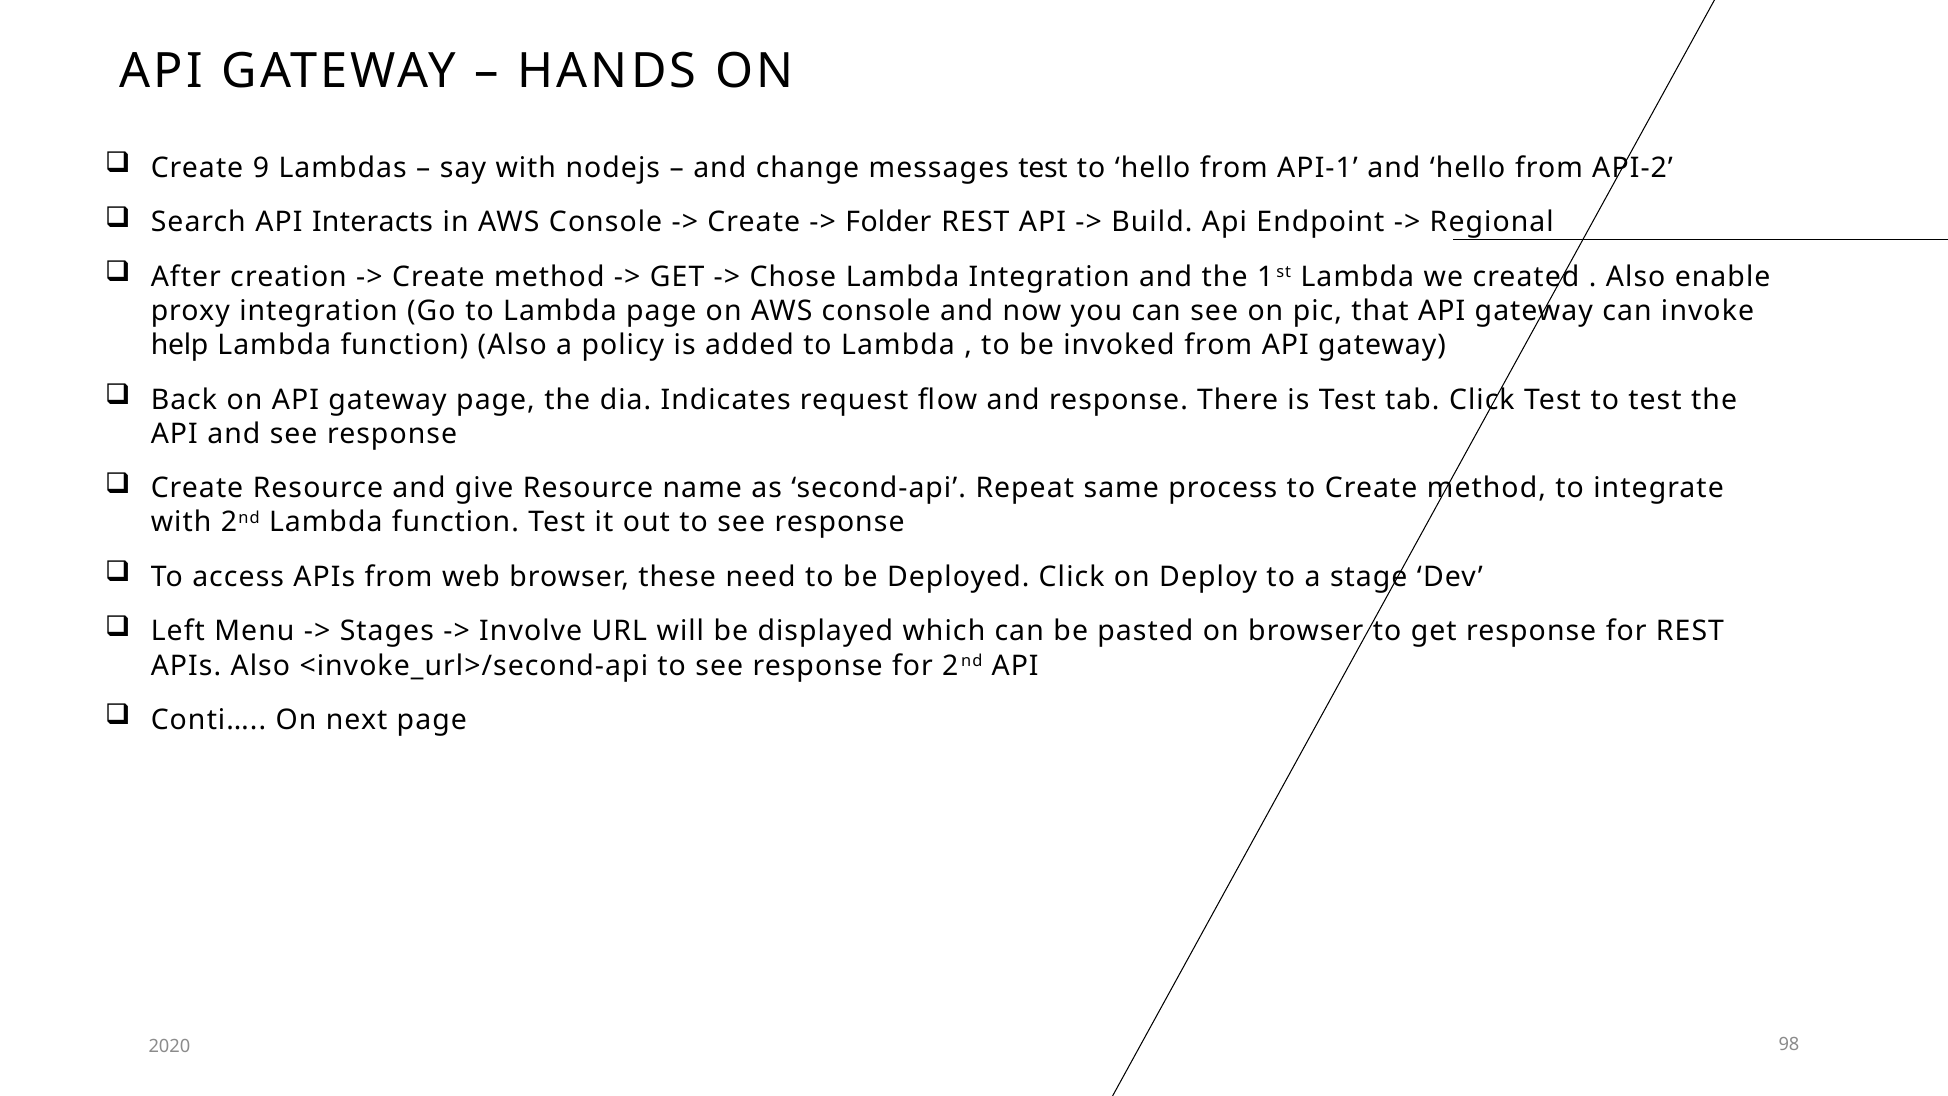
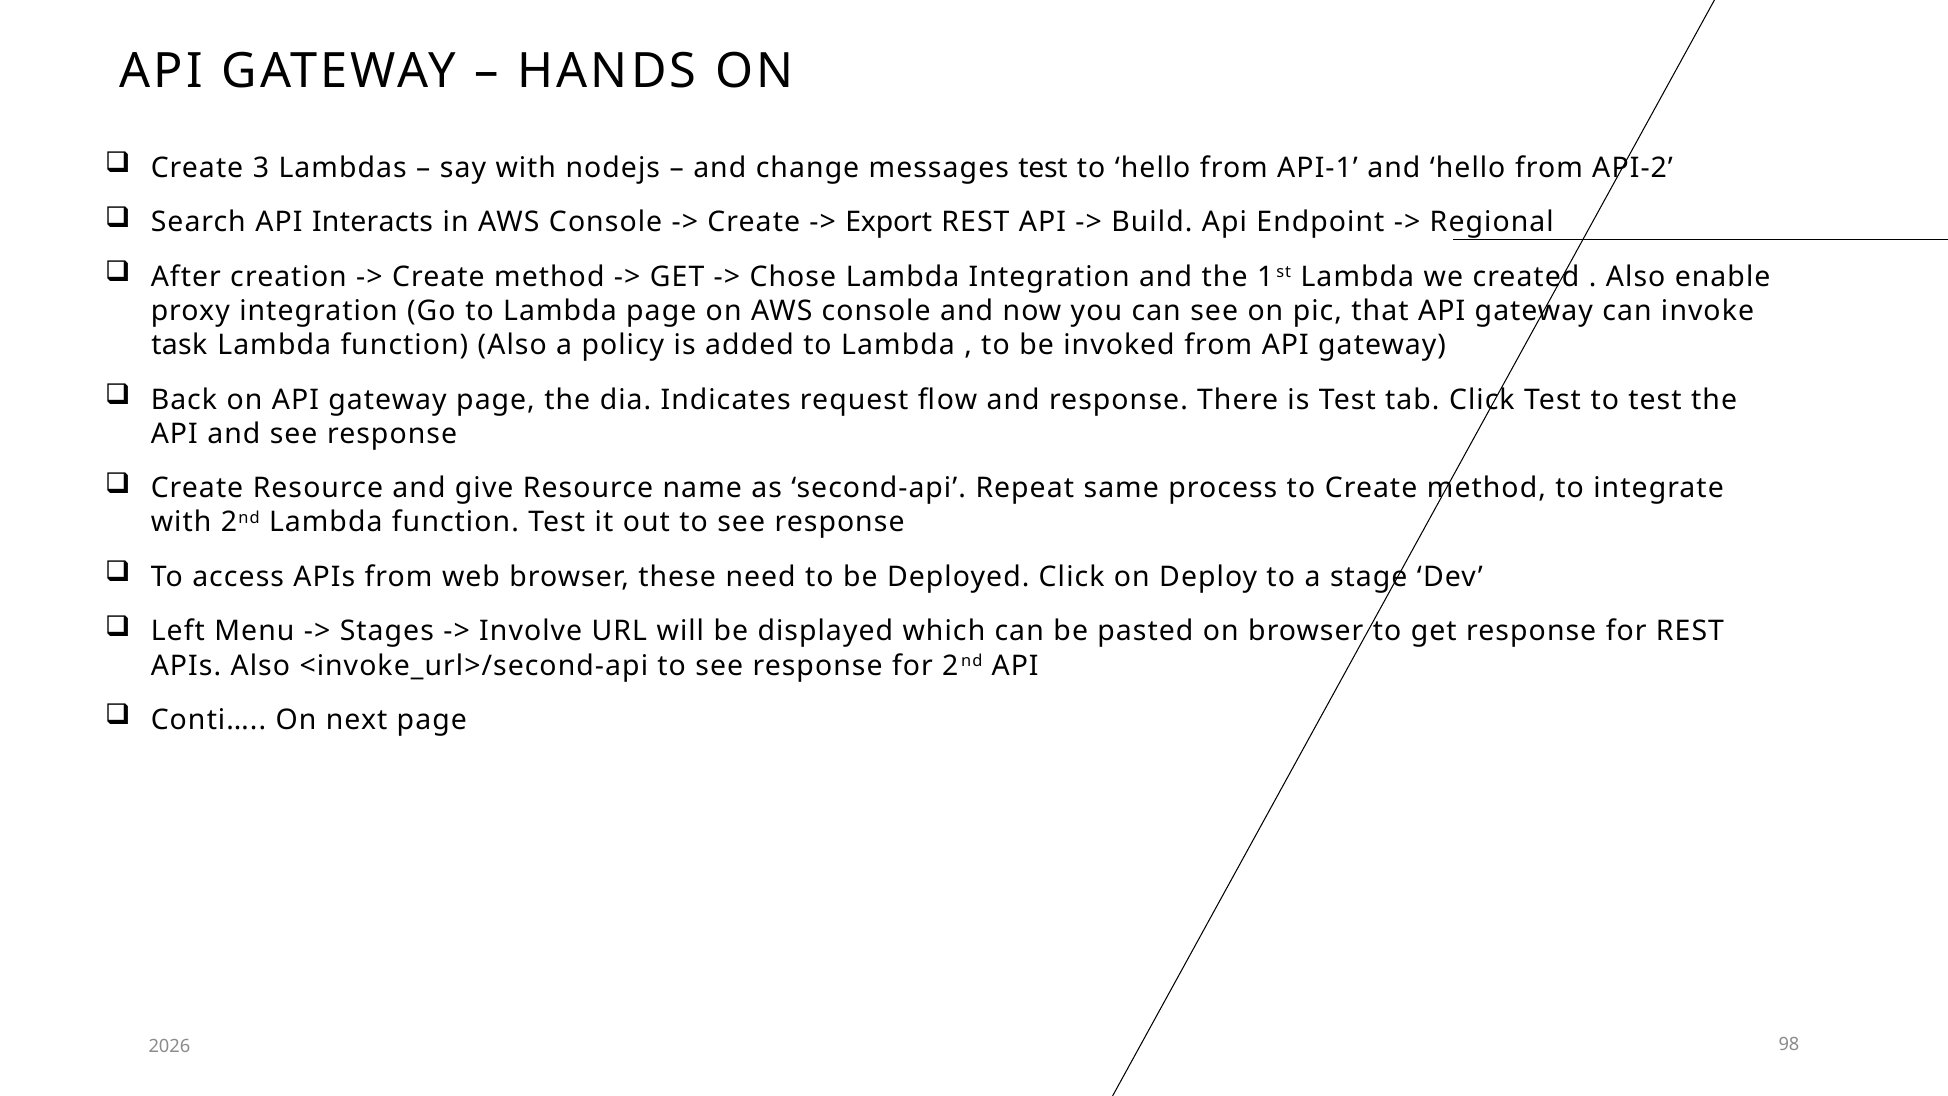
9: 9 -> 3 (261, 168)
Folder: Folder -> Export (889, 222)
help: help -> task (179, 345)
2020: 2020 -> 2026 (169, 1046)
